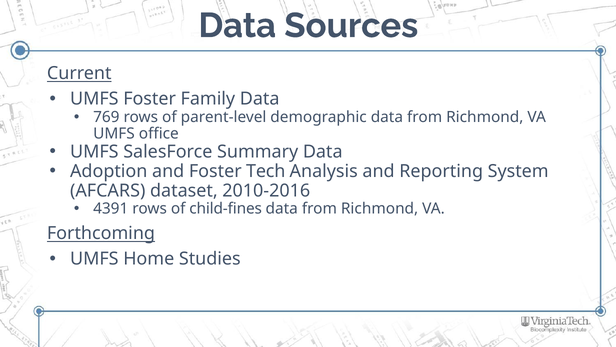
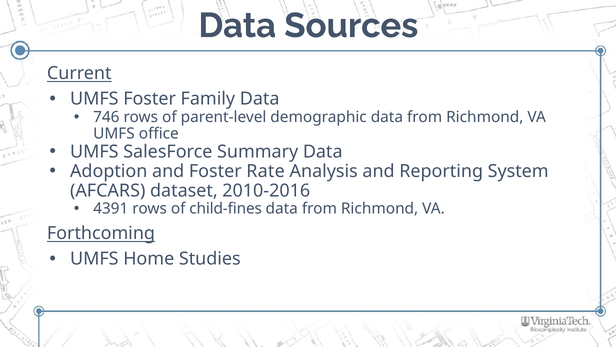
769: 769 -> 746 (106, 117)
Tech: Tech -> Rate (266, 171)
